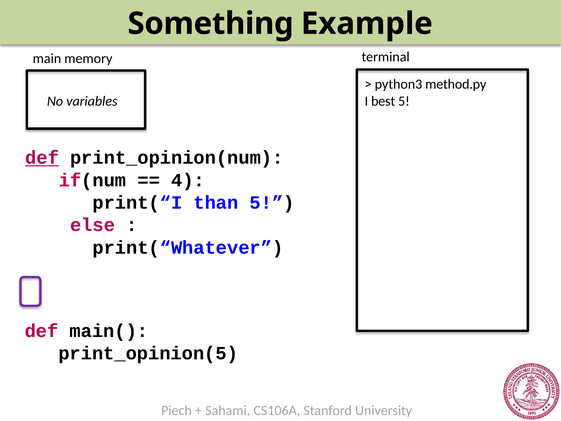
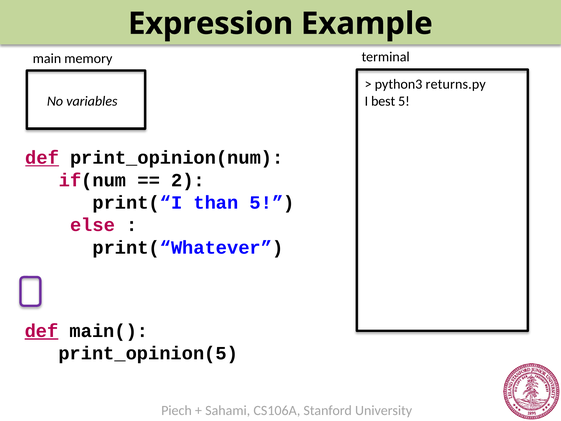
Something: Something -> Expression (211, 24)
method.py: method.py -> returns.py (456, 84)
4: 4 -> 2 (188, 180)
def underline: none -> present (42, 331)
